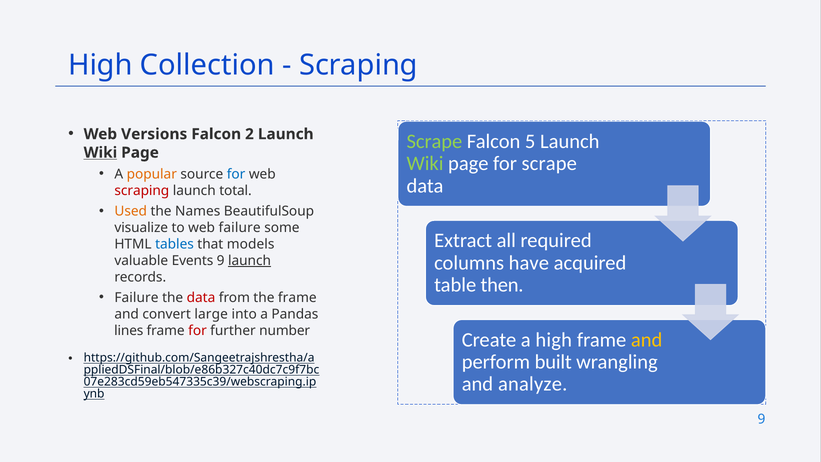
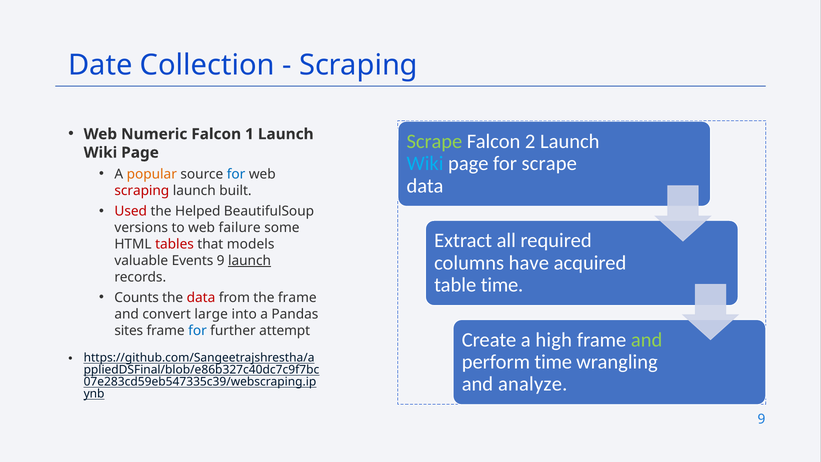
High: High -> Date (100, 65)
Versions: Versions -> Numeric (154, 134)
2: 2 -> 1 (249, 134)
5: 5 -> 2 (530, 141)
Wiki underline: present -> none (100, 153)
Wiki colour: light green -> light blue (425, 164)
total: total -> built (235, 191)
Used colour: orange -> red (131, 211)
Names: Names -> Helped (198, 211)
visualize: visualize -> versions (141, 228)
tables colour: blue -> red (175, 244)
then: then -> time (502, 285)
Failure: Failure -> Counts (137, 298)
lines: lines -> sites (129, 330)
for colour: red -> blue (197, 330)
number: number -> attempt (285, 330)
and colour: yellow -> light green (647, 340)
built: built -> time (553, 362)
